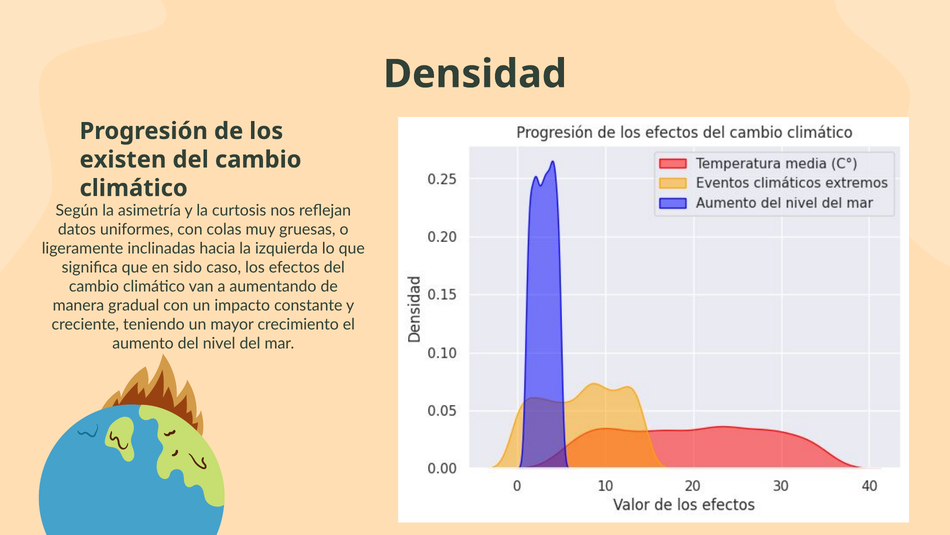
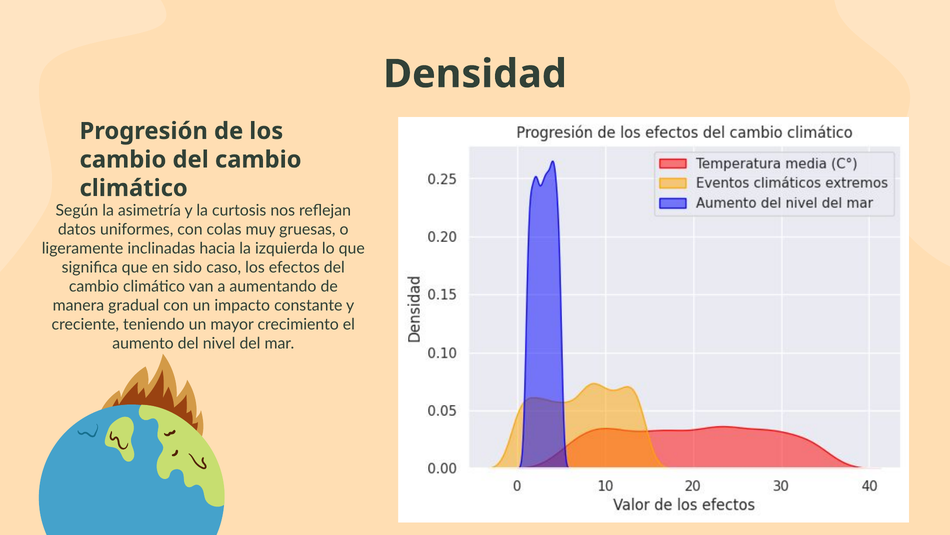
existen: existen -> cambio (123, 159)
